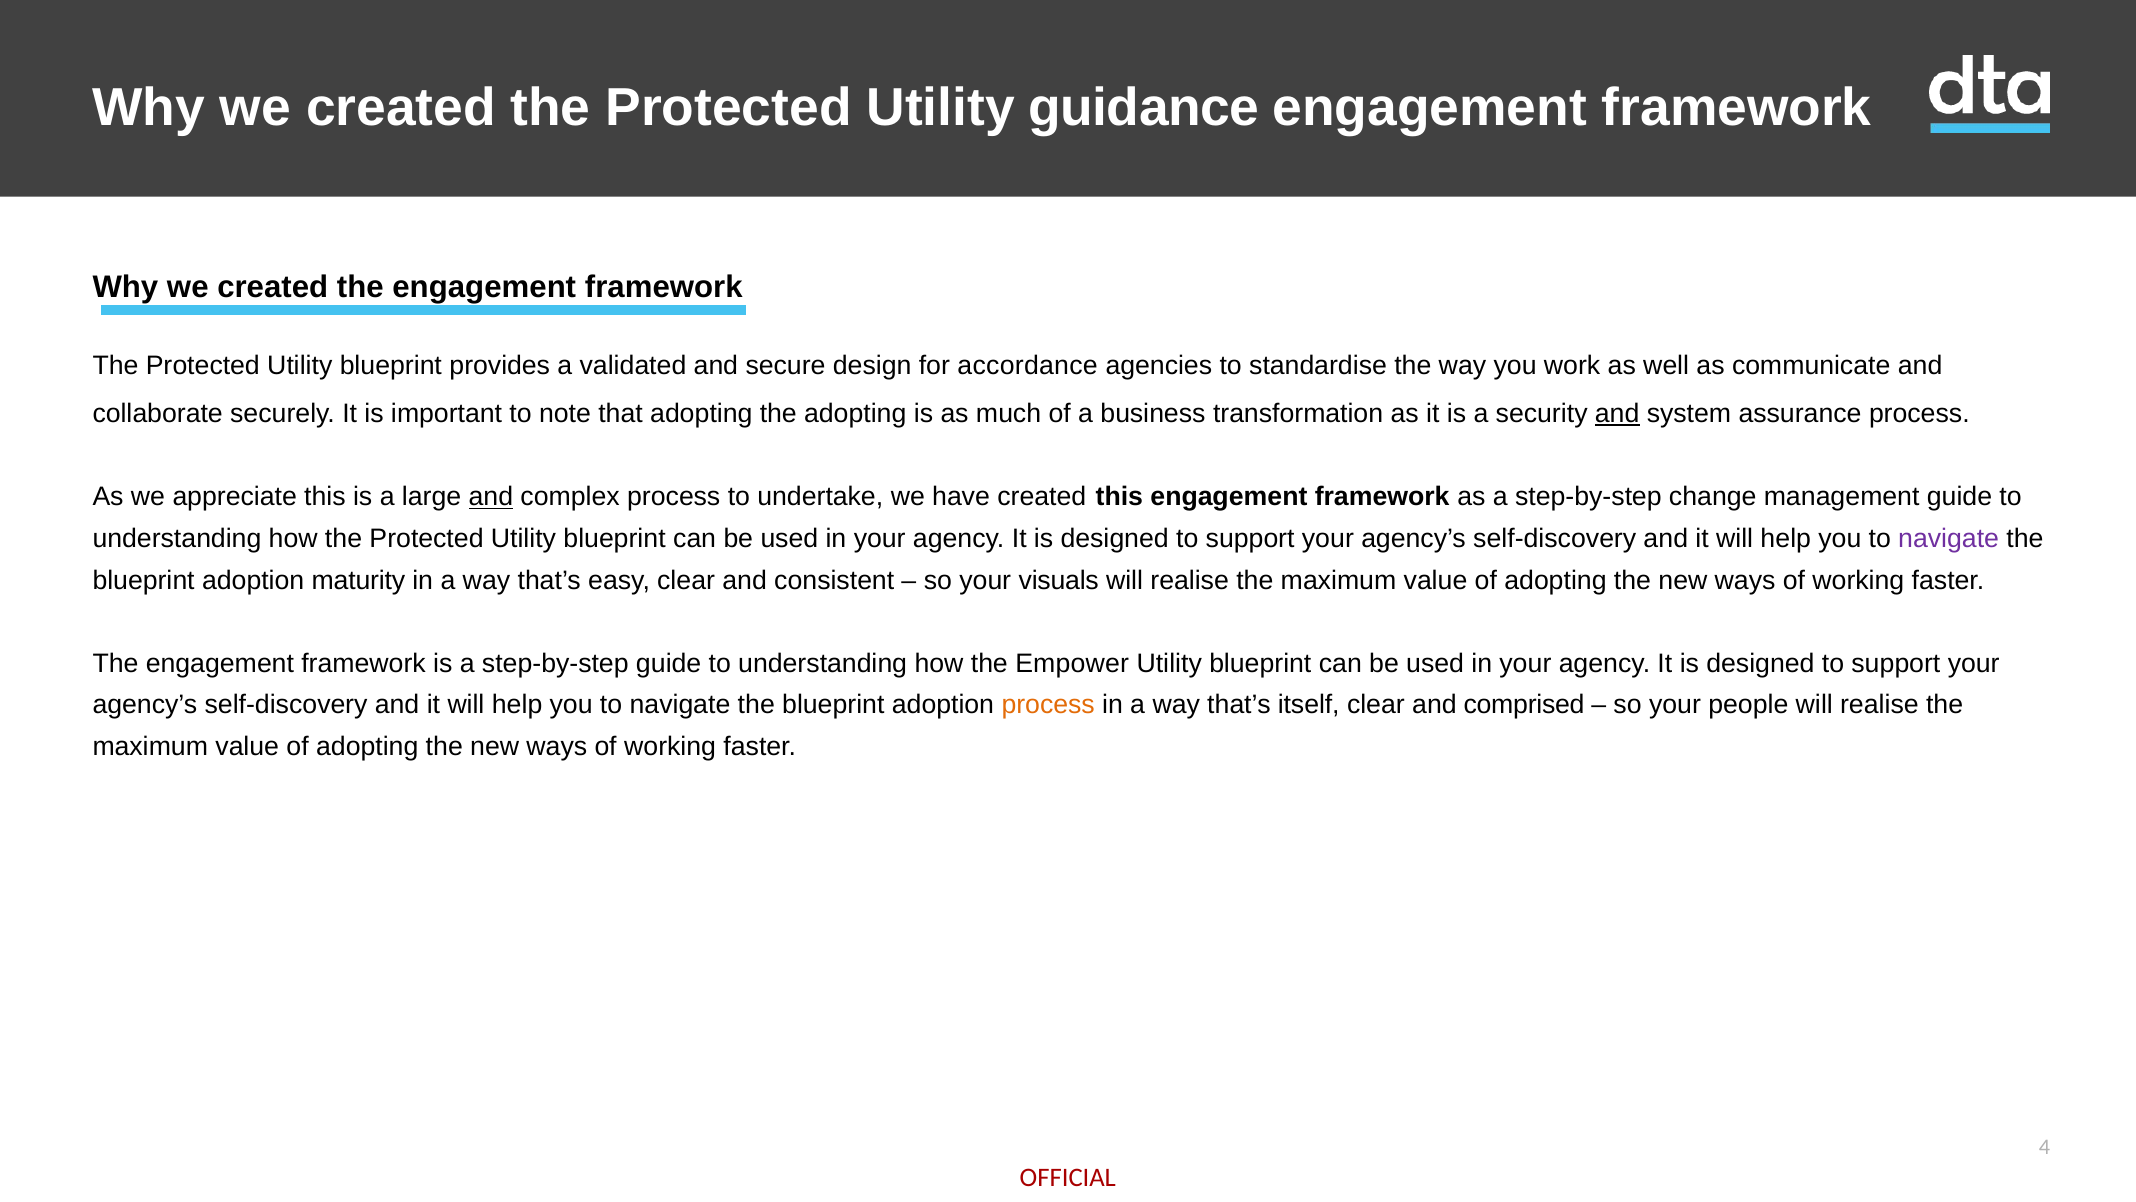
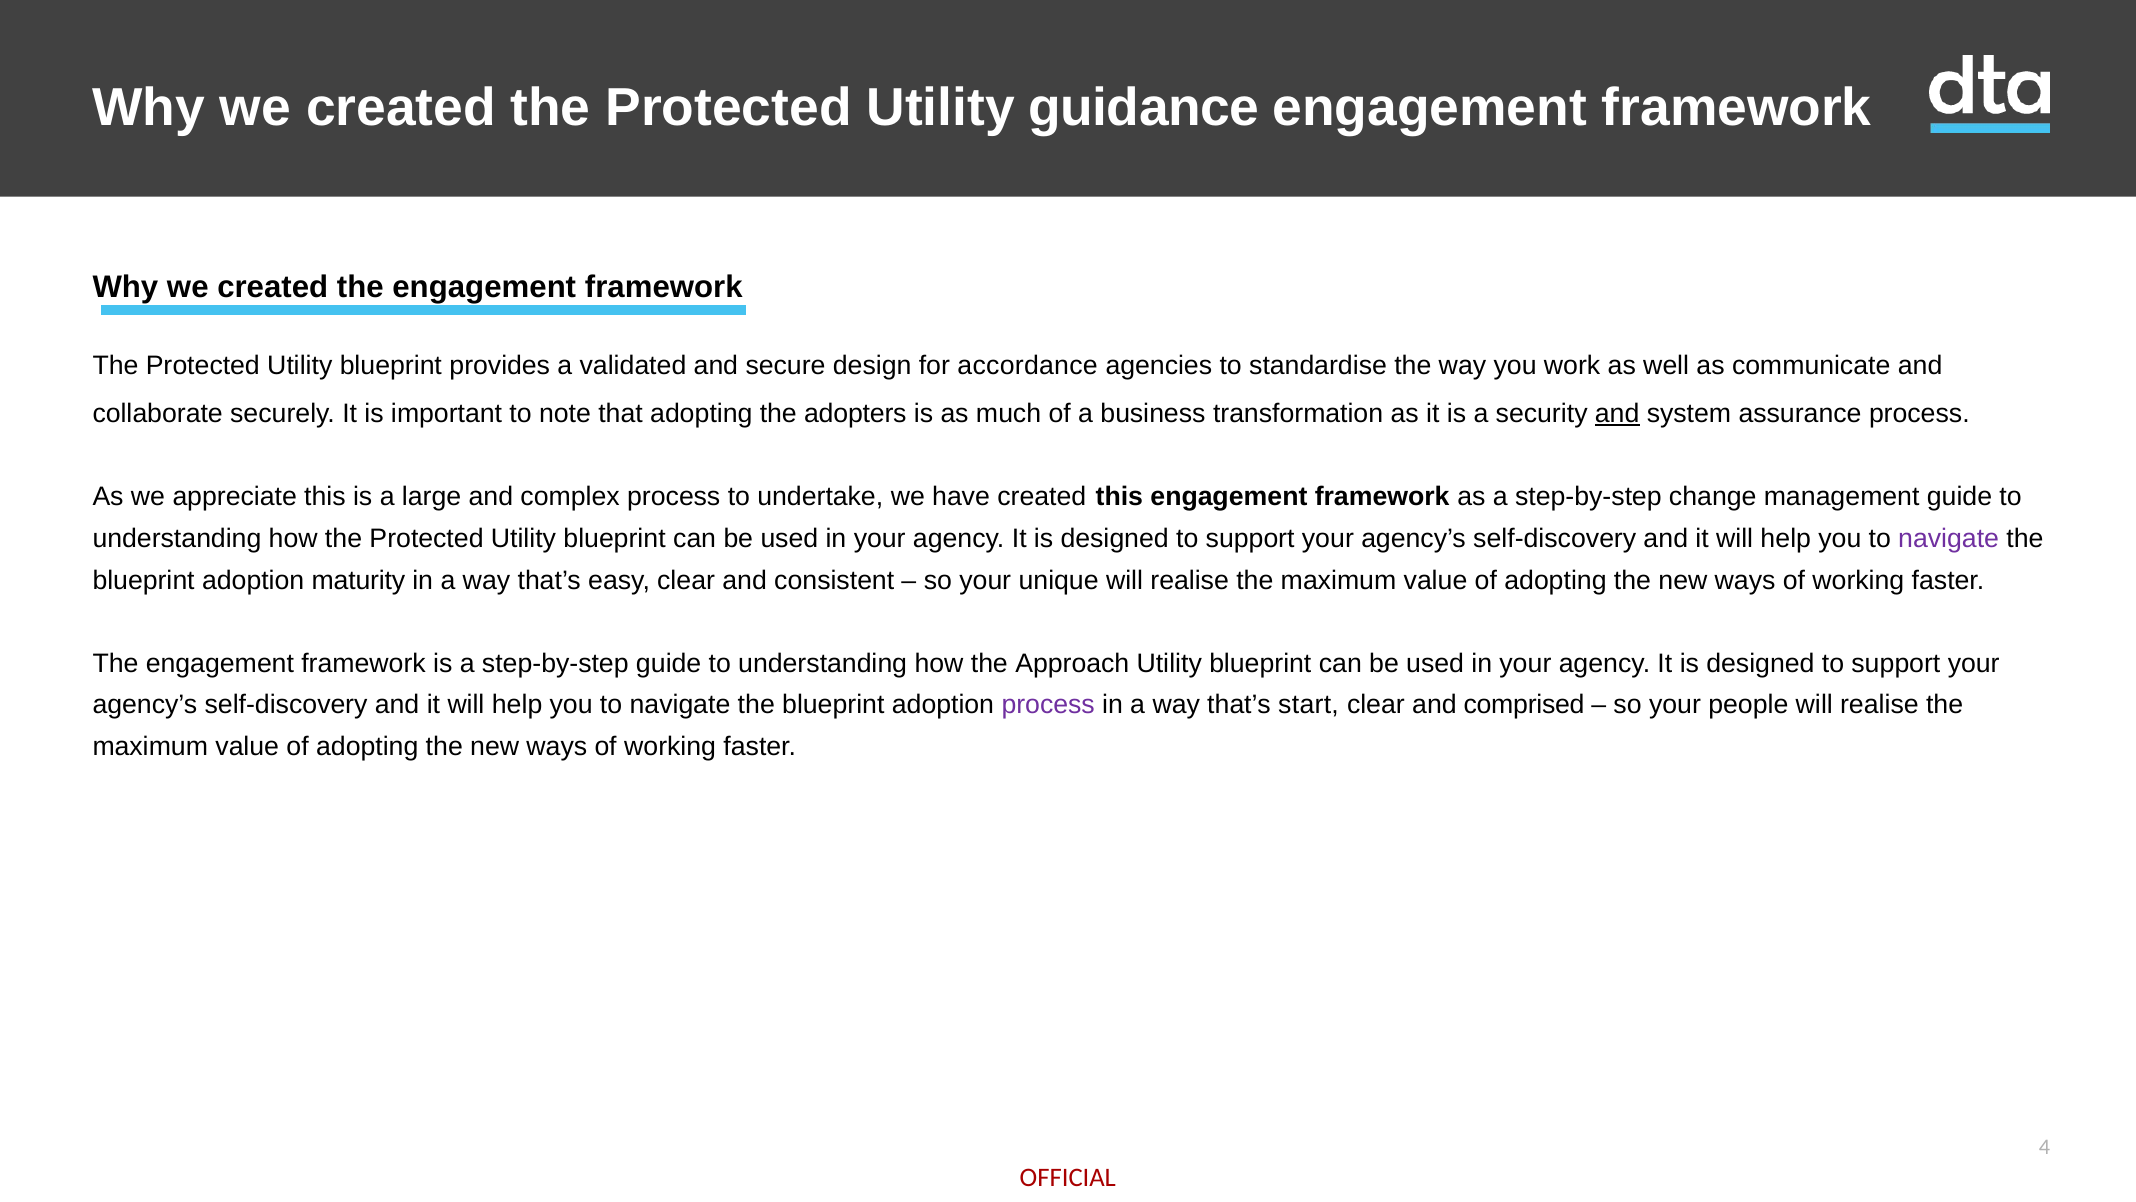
the adopting: adopting -> adopters (855, 413)
and underline: present -> none (491, 497)
visuals: visuals -> unique (1059, 580)
Empower: Empower -> Approach (1072, 663)
process colour: orange -> purple (1048, 705)
itself: itself -> start (1309, 705)
